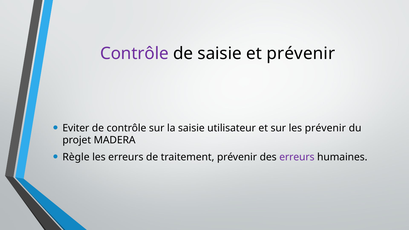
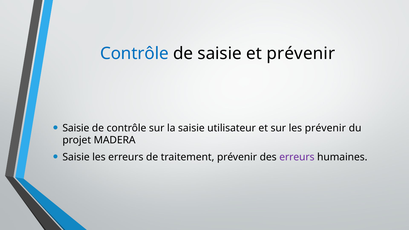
Contrôle colour: purple -> blue (134, 54)
Eviter: Eviter -> Saisie (76, 128)
Règle: Règle -> Saisie (76, 157)
